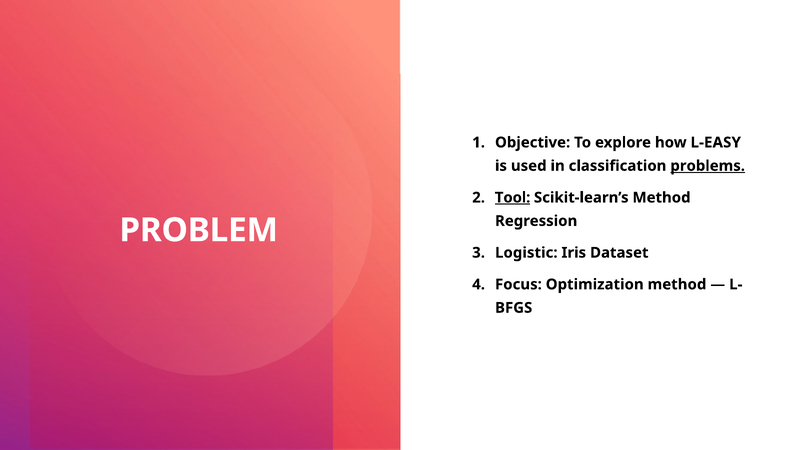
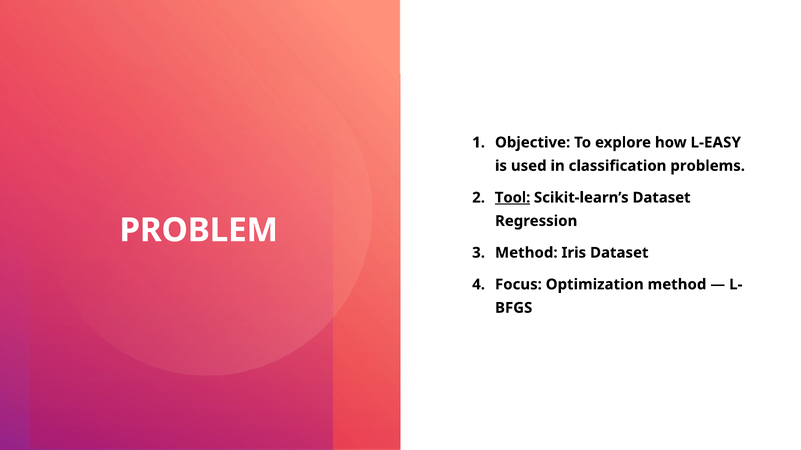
problems underline: present -> none (708, 166)
Scikit-learn’s Method: Method -> Dataset (662, 198)
Logistic: Logistic -> Method (526, 253)
